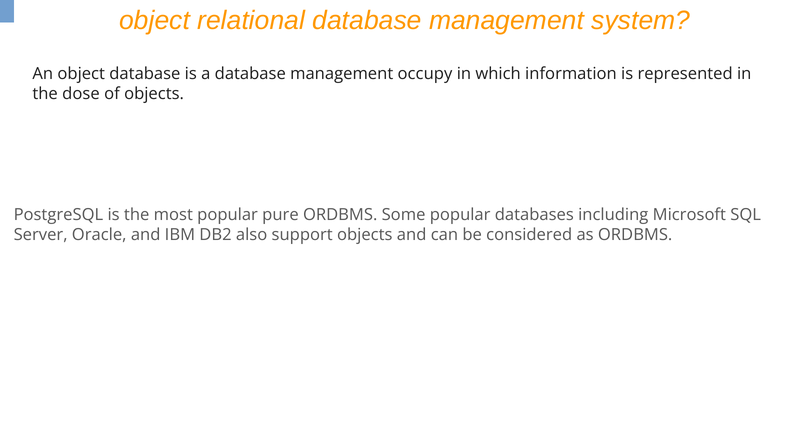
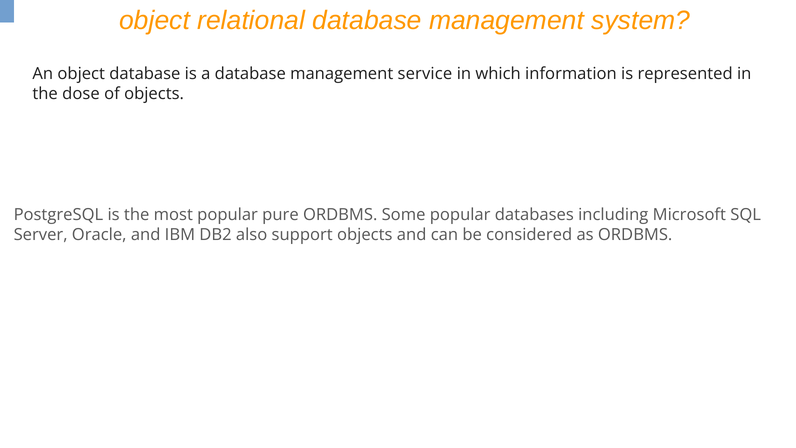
occupy: occupy -> service (425, 74)
